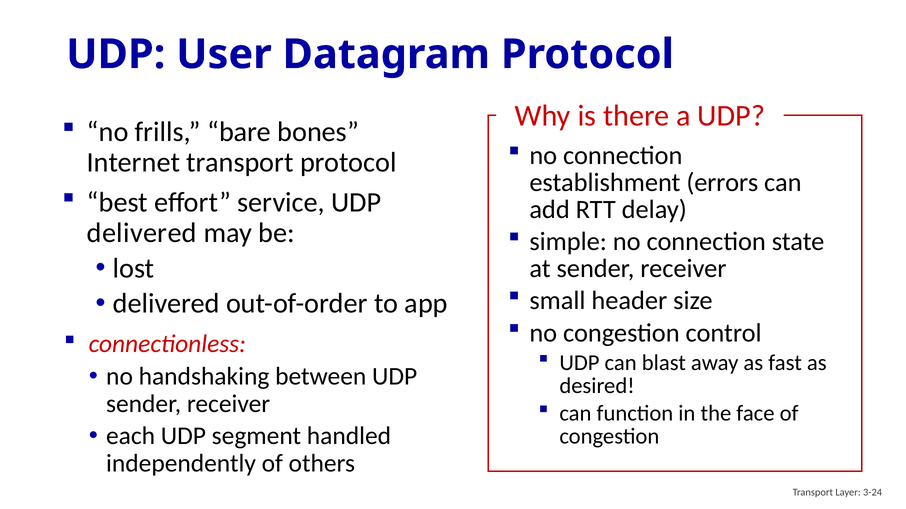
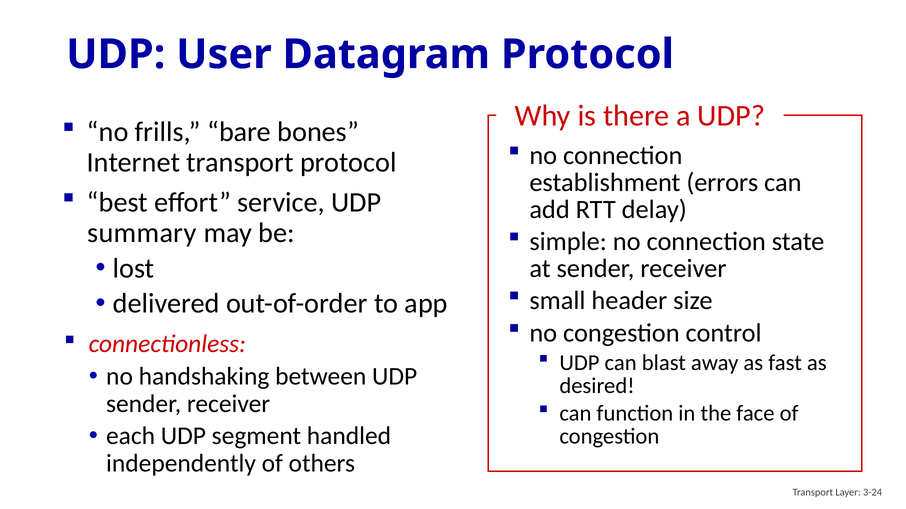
delivered: delivered -> summary (142, 233)
